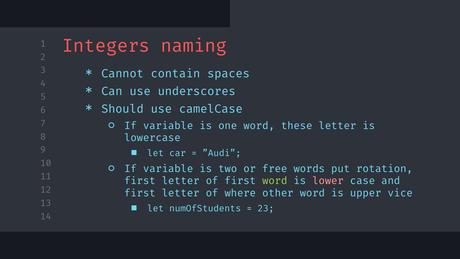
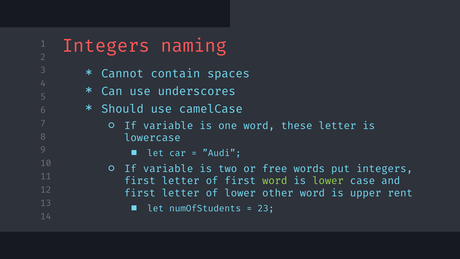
put rotation: rotation -> integers (385, 168)
lower colour: pink -> light green (328, 181)
of where: where -> lower (240, 193)
vice: vice -> rent (400, 193)
